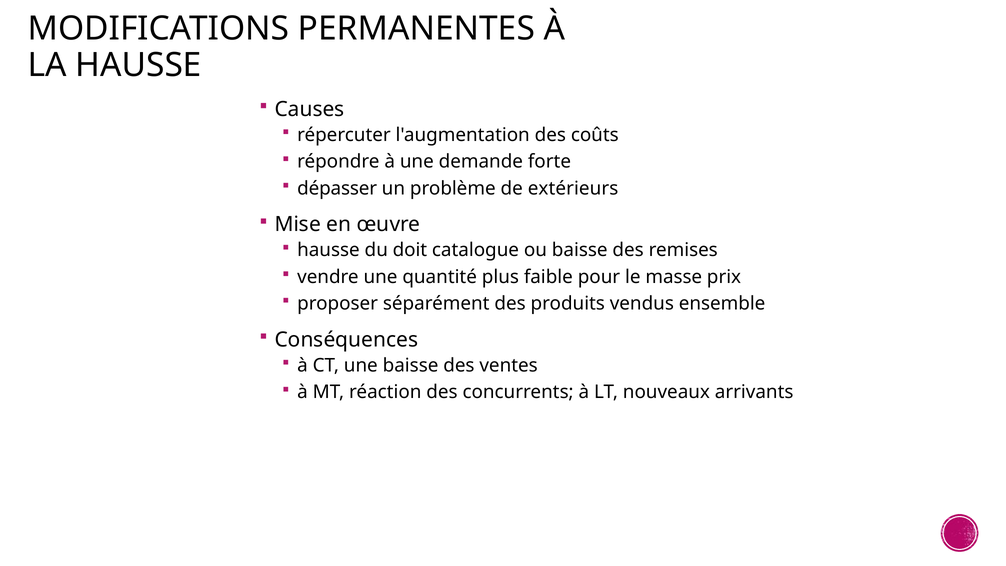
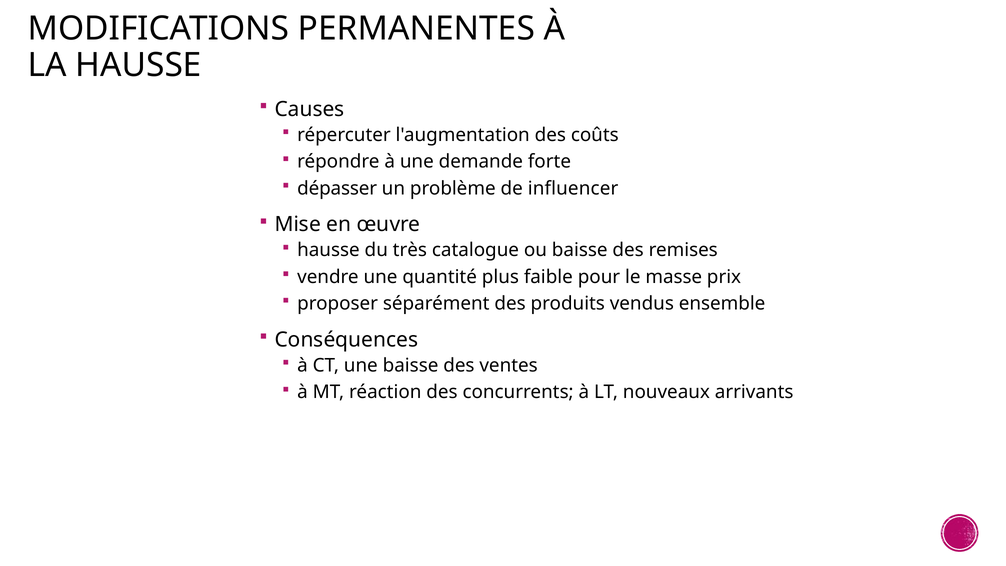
extérieurs: extérieurs -> influencer (573, 188)
doit: doit -> très (410, 250)
